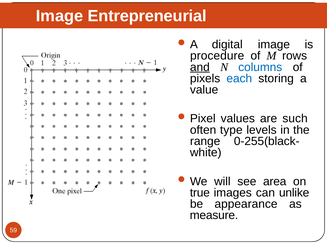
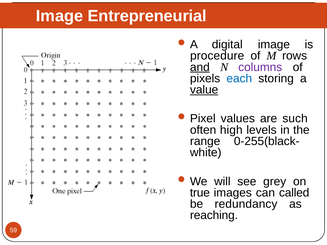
columns colour: blue -> purple (260, 67)
value underline: none -> present (204, 90)
type: type -> high (231, 130)
area: area -> grey (275, 182)
unlike: unlike -> called (294, 193)
appearance: appearance -> redundancy (246, 204)
measure: measure -> reaching (214, 216)
